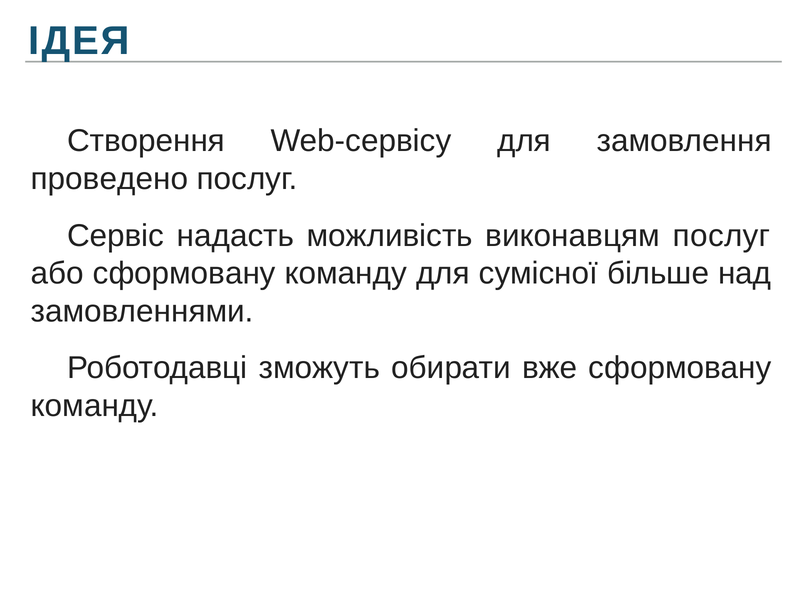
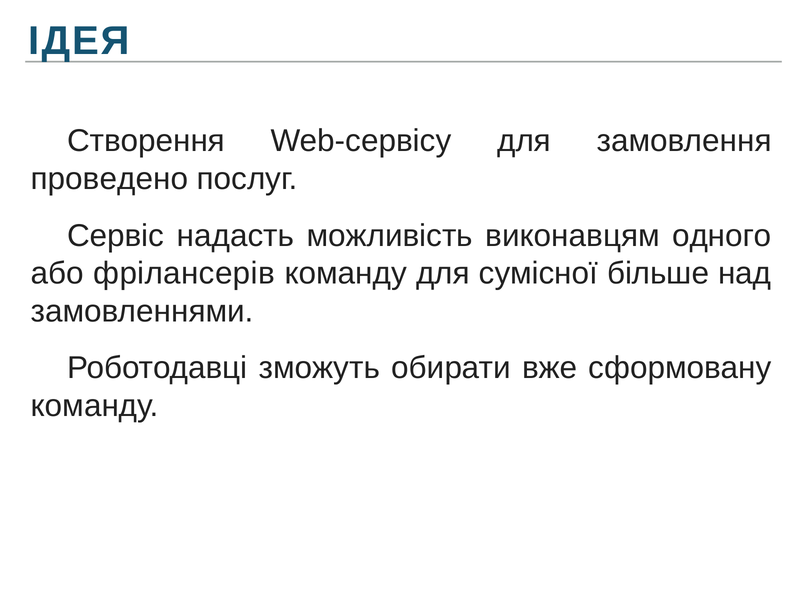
виконавцям послуг: послуг -> одного (722, 236)
або сформовану: сформовану -> фрілансерів (184, 274)
